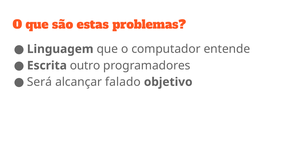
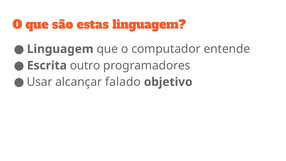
estas problemas: problemas -> linguagem (149, 25)
Será: Será -> Usar (40, 82)
